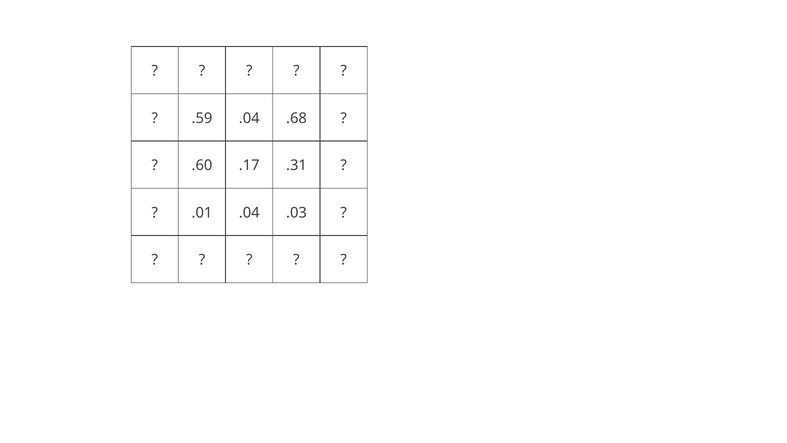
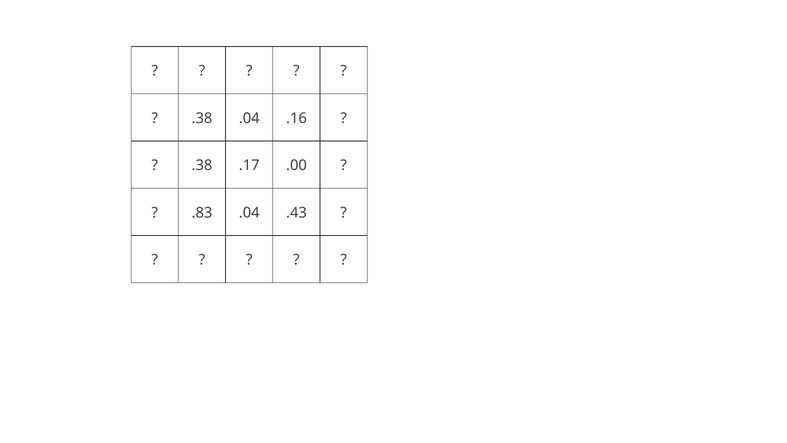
.59: .59 -> .38 (202, 118)
.68: .68 -> .16 (296, 118)
.60: .60 -> .38 (202, 165)
.31: .31 -> .00 (296, 165)
.01: .01 -> .83 (202, 213)
.03: .03 -> .43 (296, 213)
